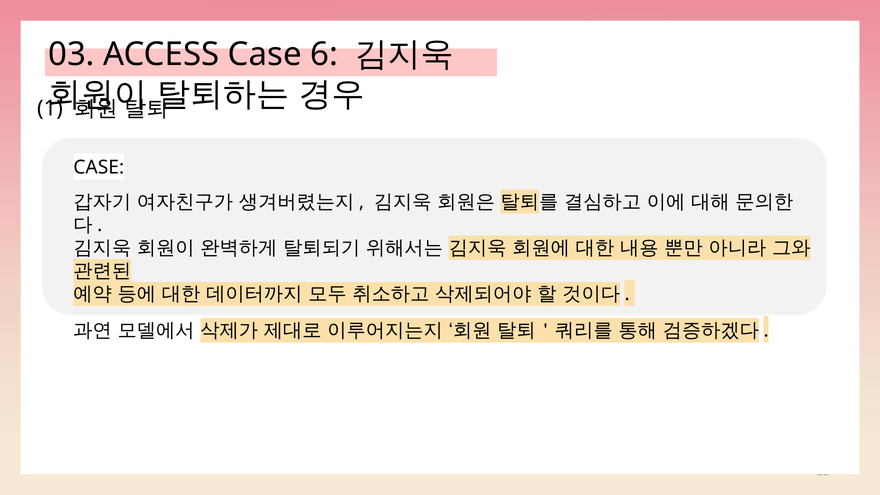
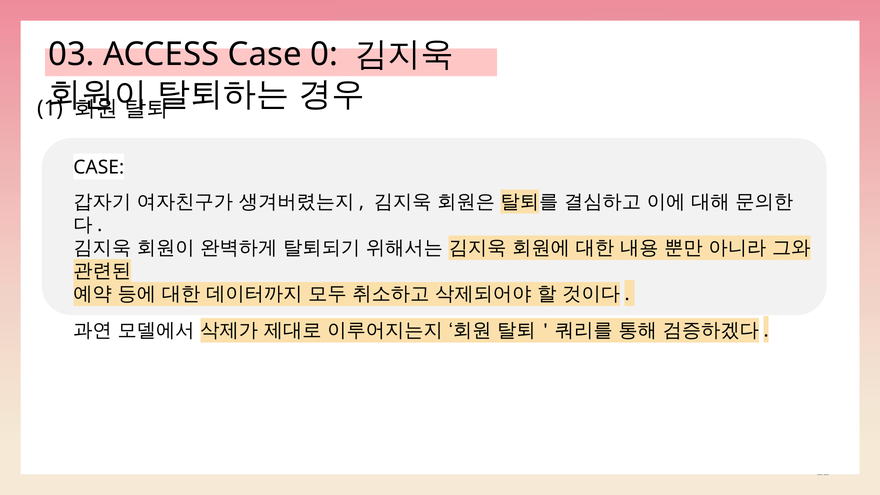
6: 6 -> 0 (324, 55)
